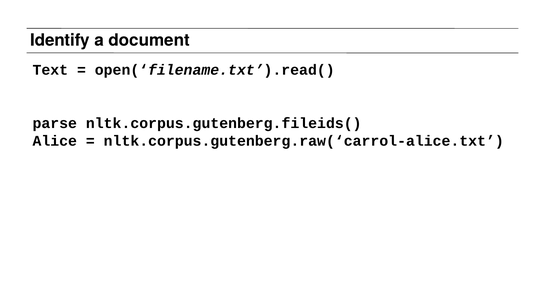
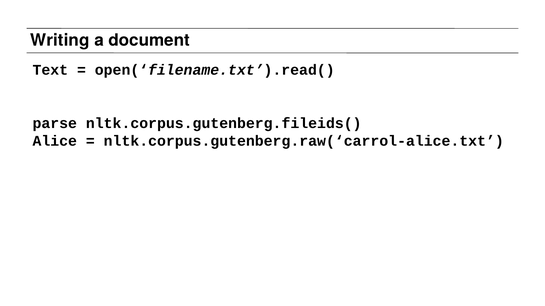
Identify: Identify -> Writing (60, 40)
